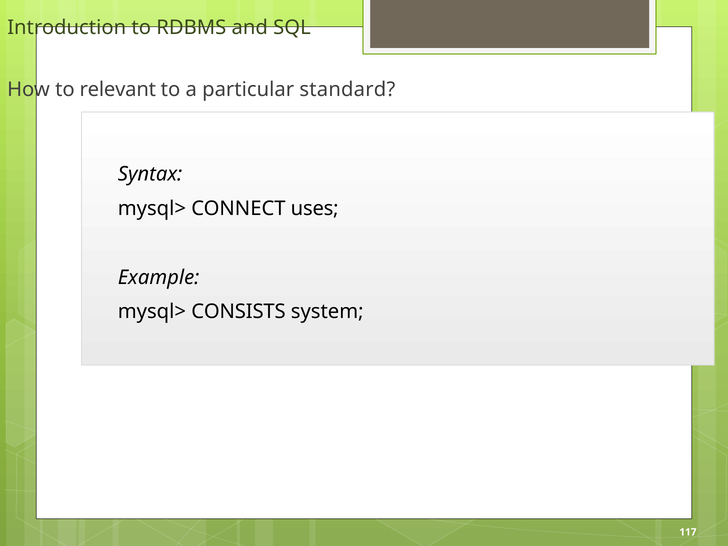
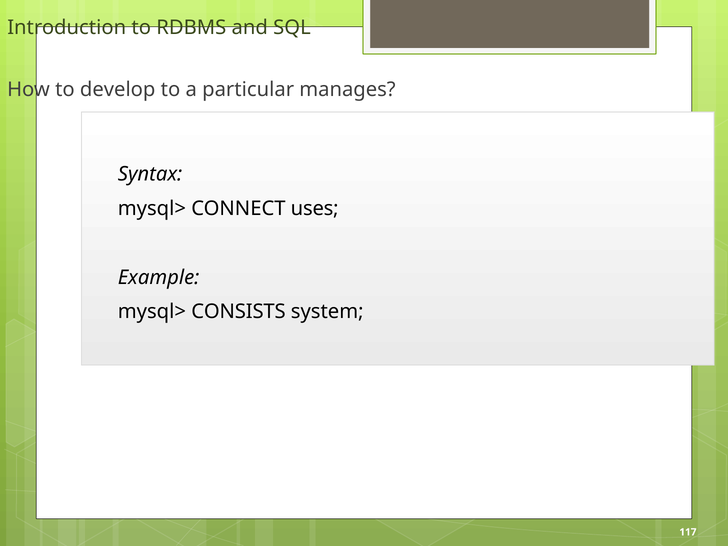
relevant: relevant -> develop (118, 90)
standard: standard -> manages (347, 90)
